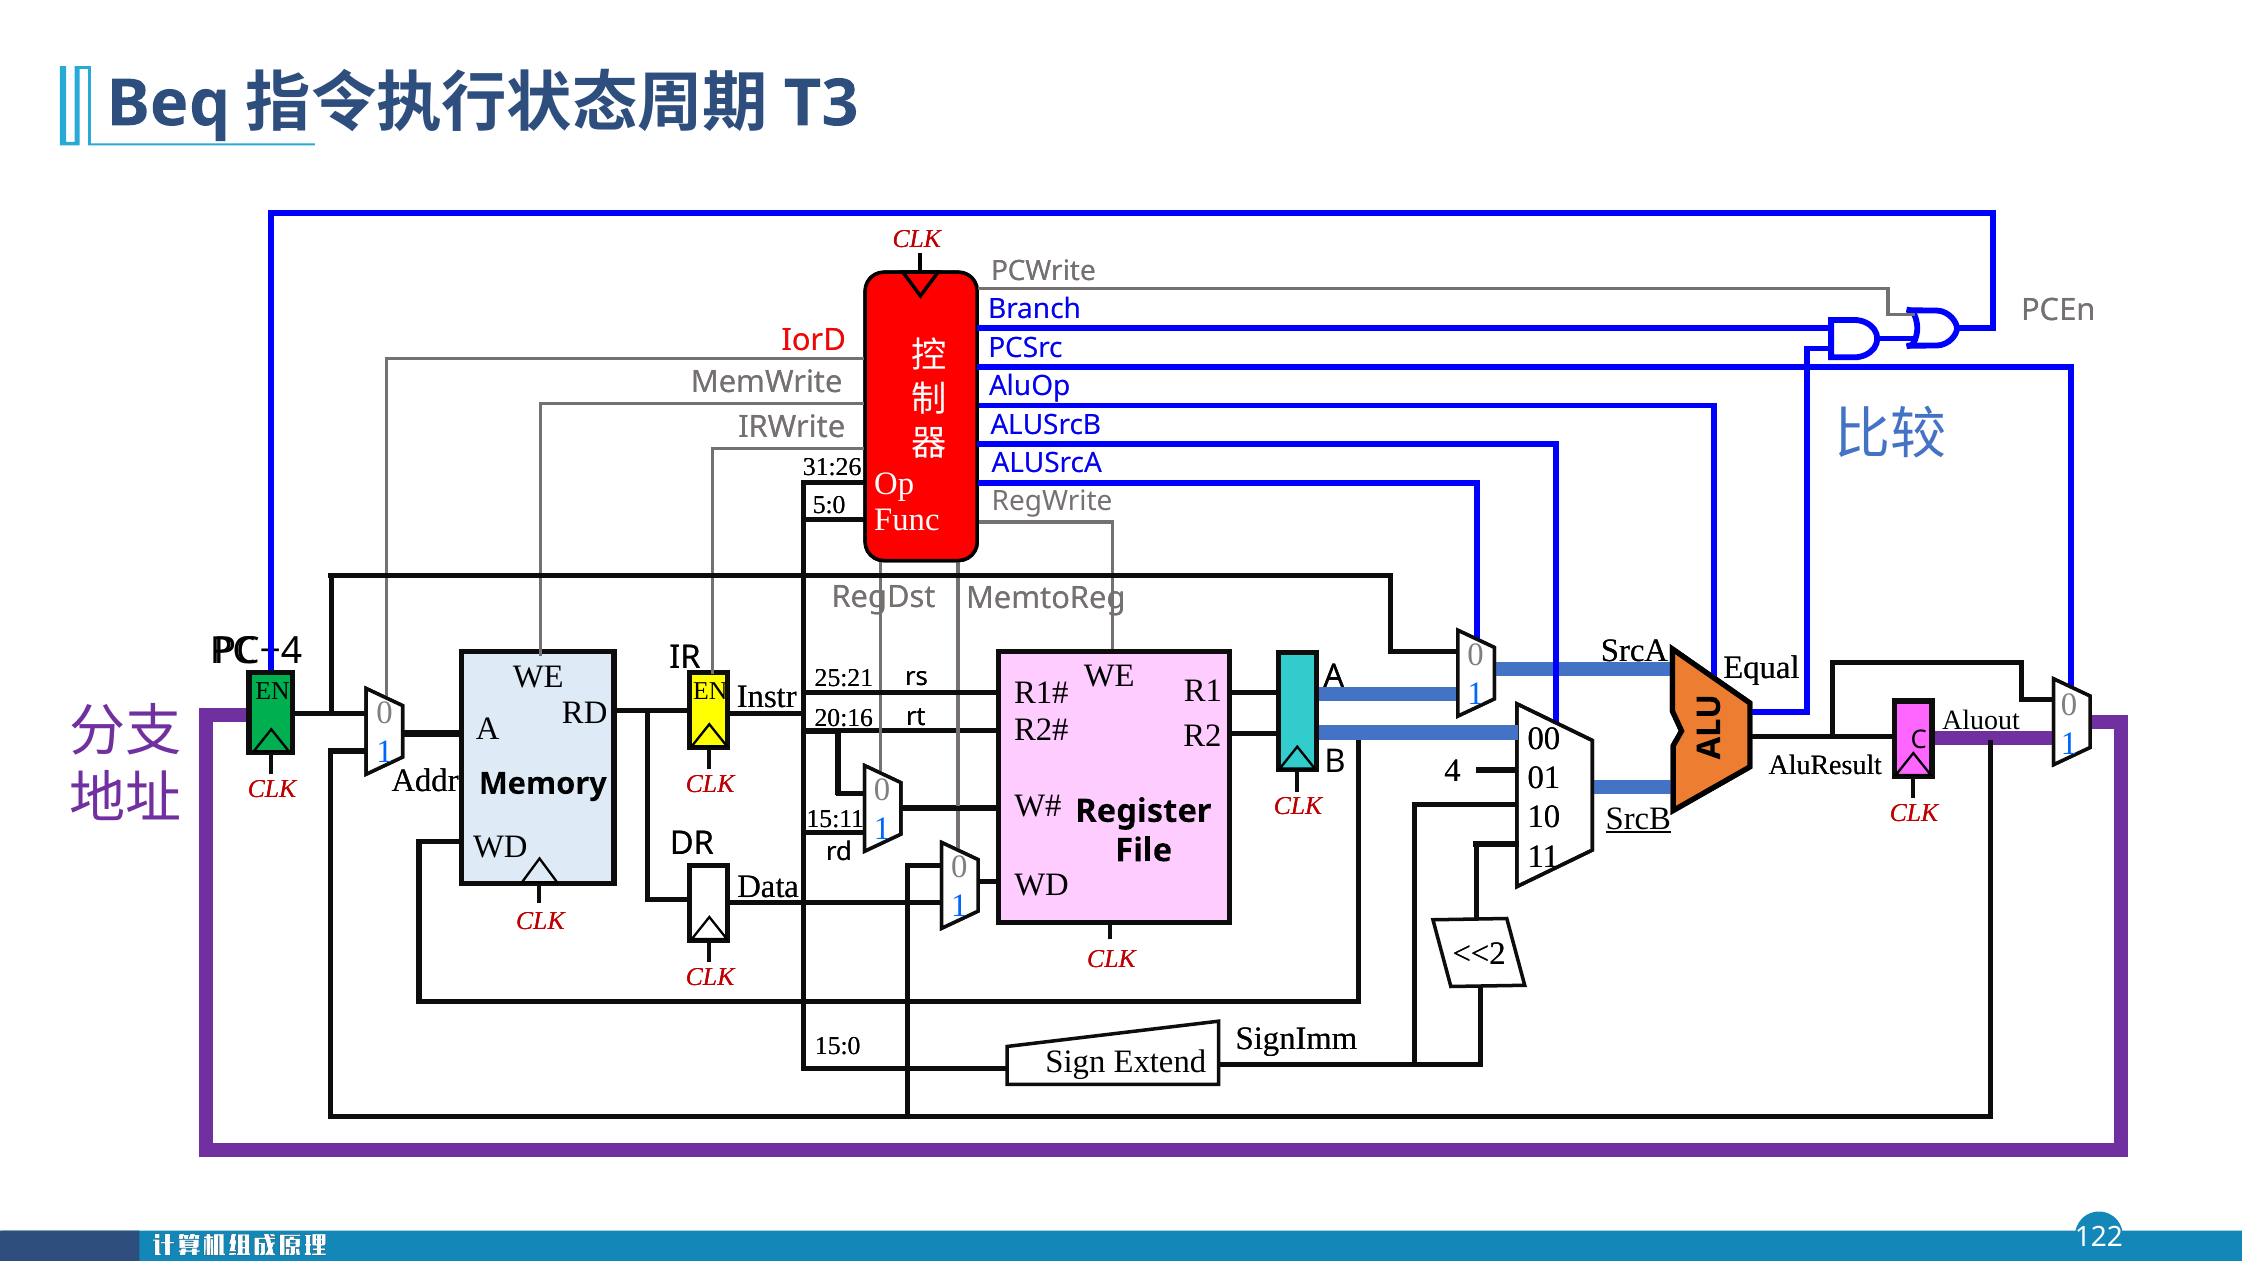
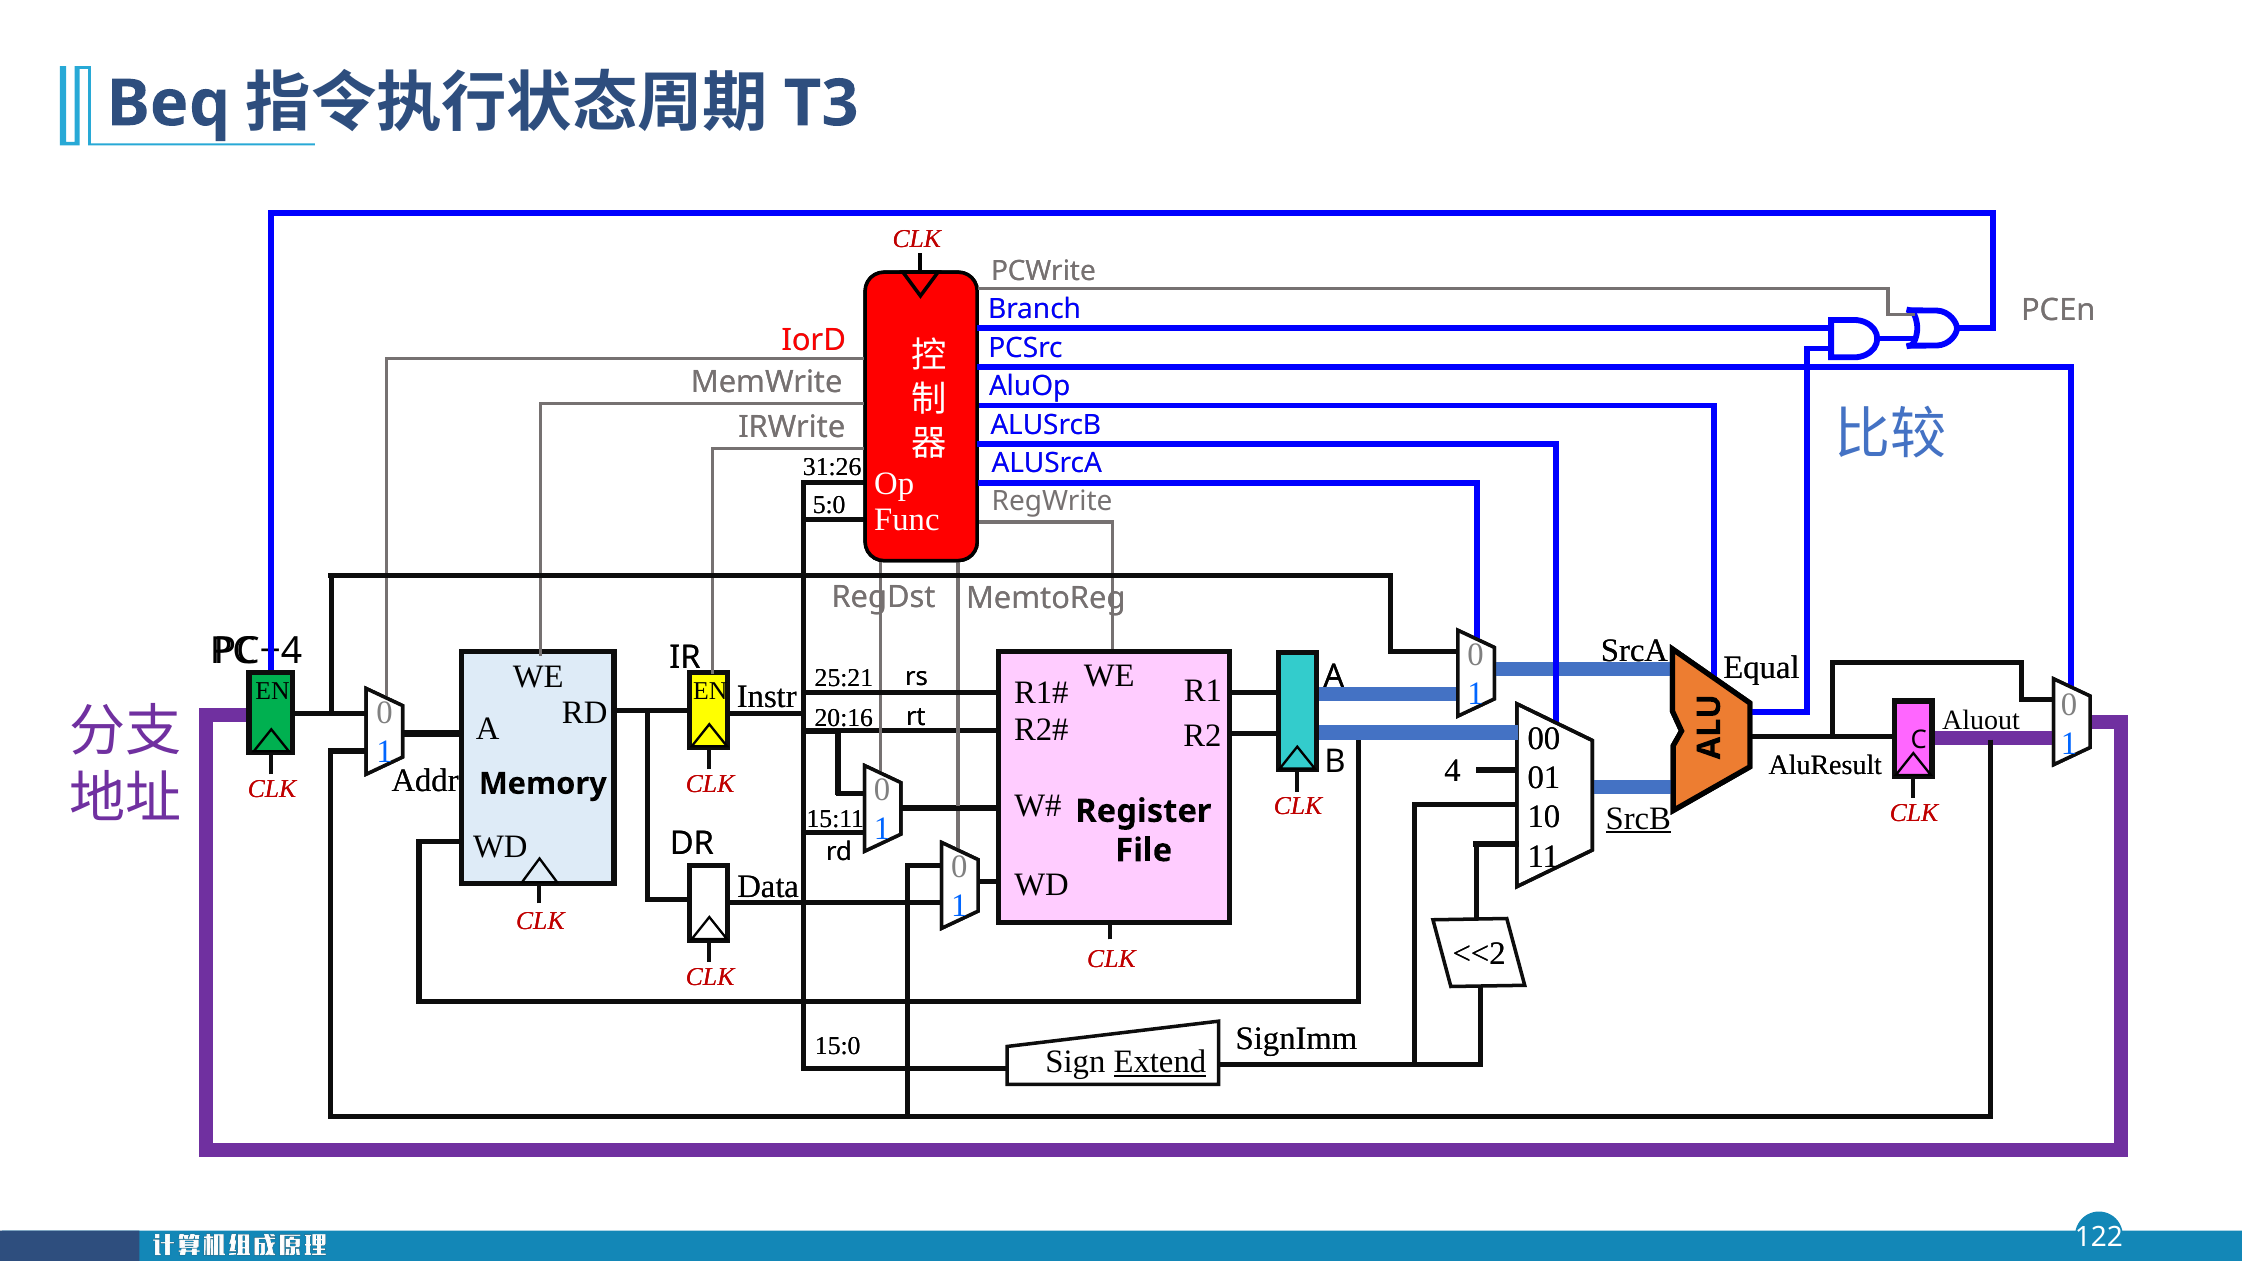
Extend underline: none -> present (1160, 1062)
